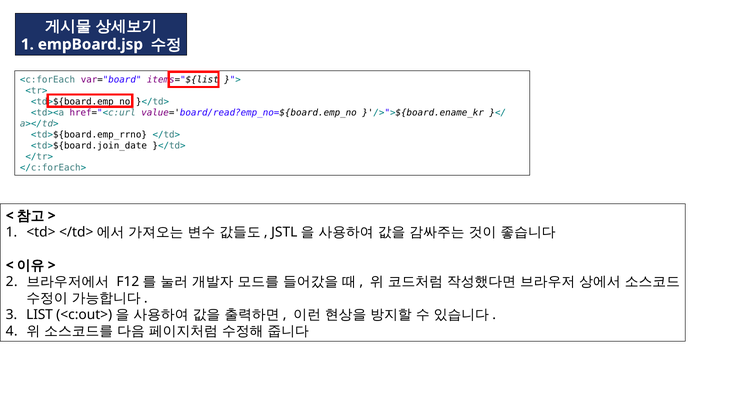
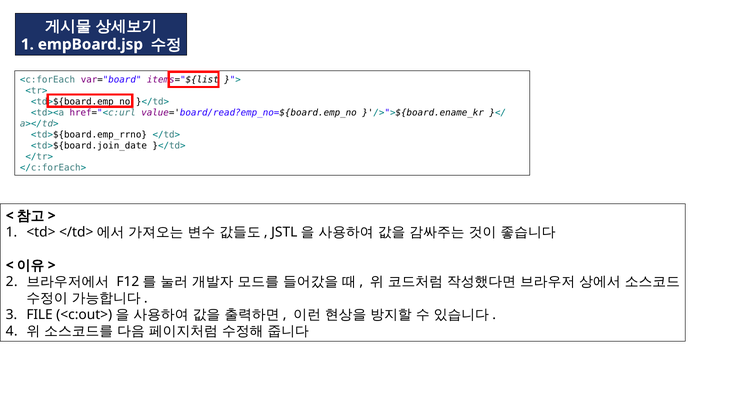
LIST: LIST -> FILE (40, 315)
